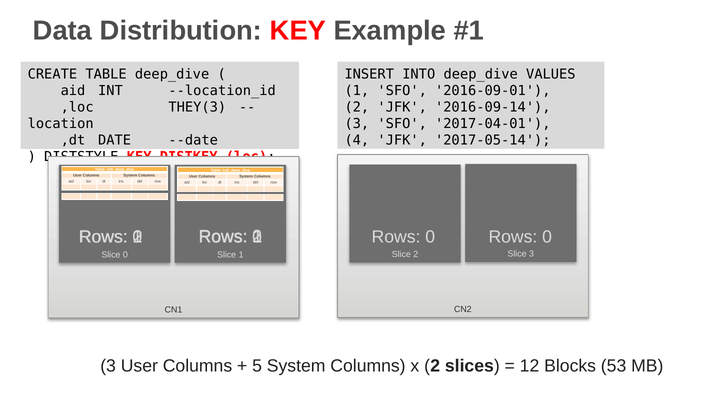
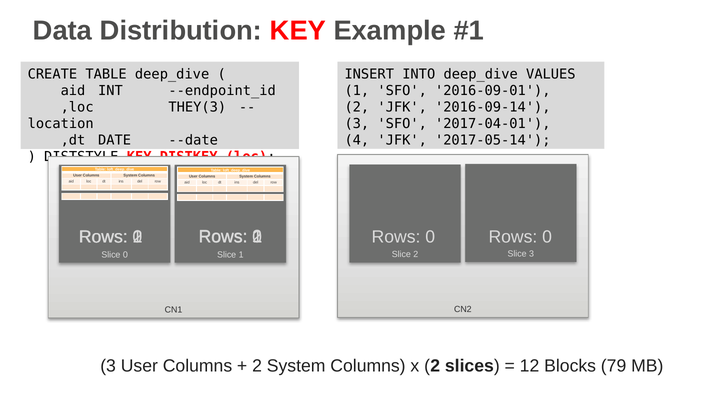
--location_id: --location_id -> --endpoint_id (222, 91)
5: 5 -> 2 (257, 366)
53: 53 -> 79 (614, 366)
